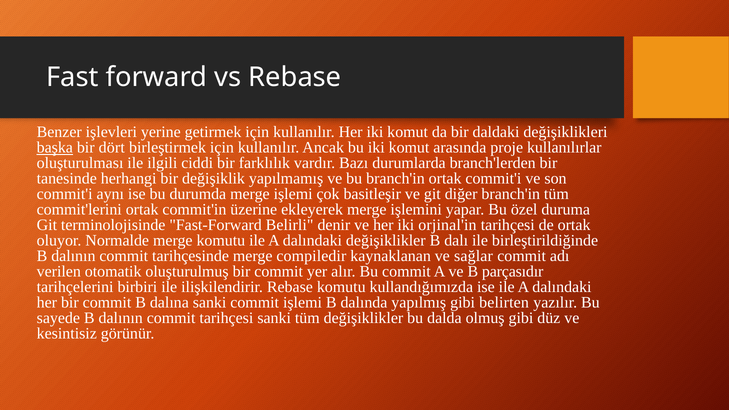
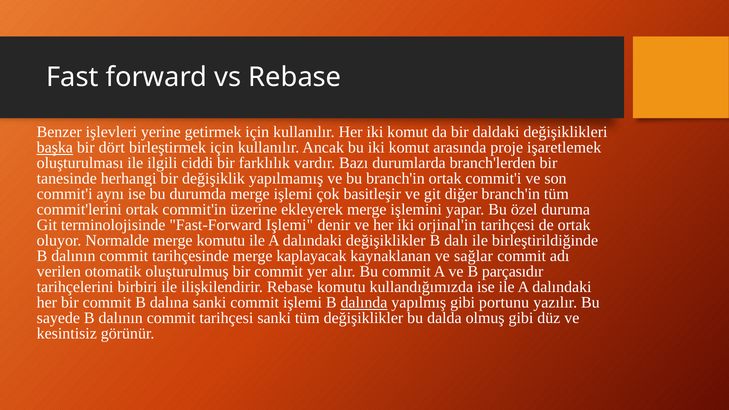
kullanılırlar: kullanılırlar -> işaretlemek (564, 148)
Fast-Forward Belirli: Belirli -> Işlemi (290, 225)
compiledir: compiledir -> kaplayacak (312, 256)
dalında underline: none -> present (364, 303)
belirten: belirten -> portunu (504, 303)
